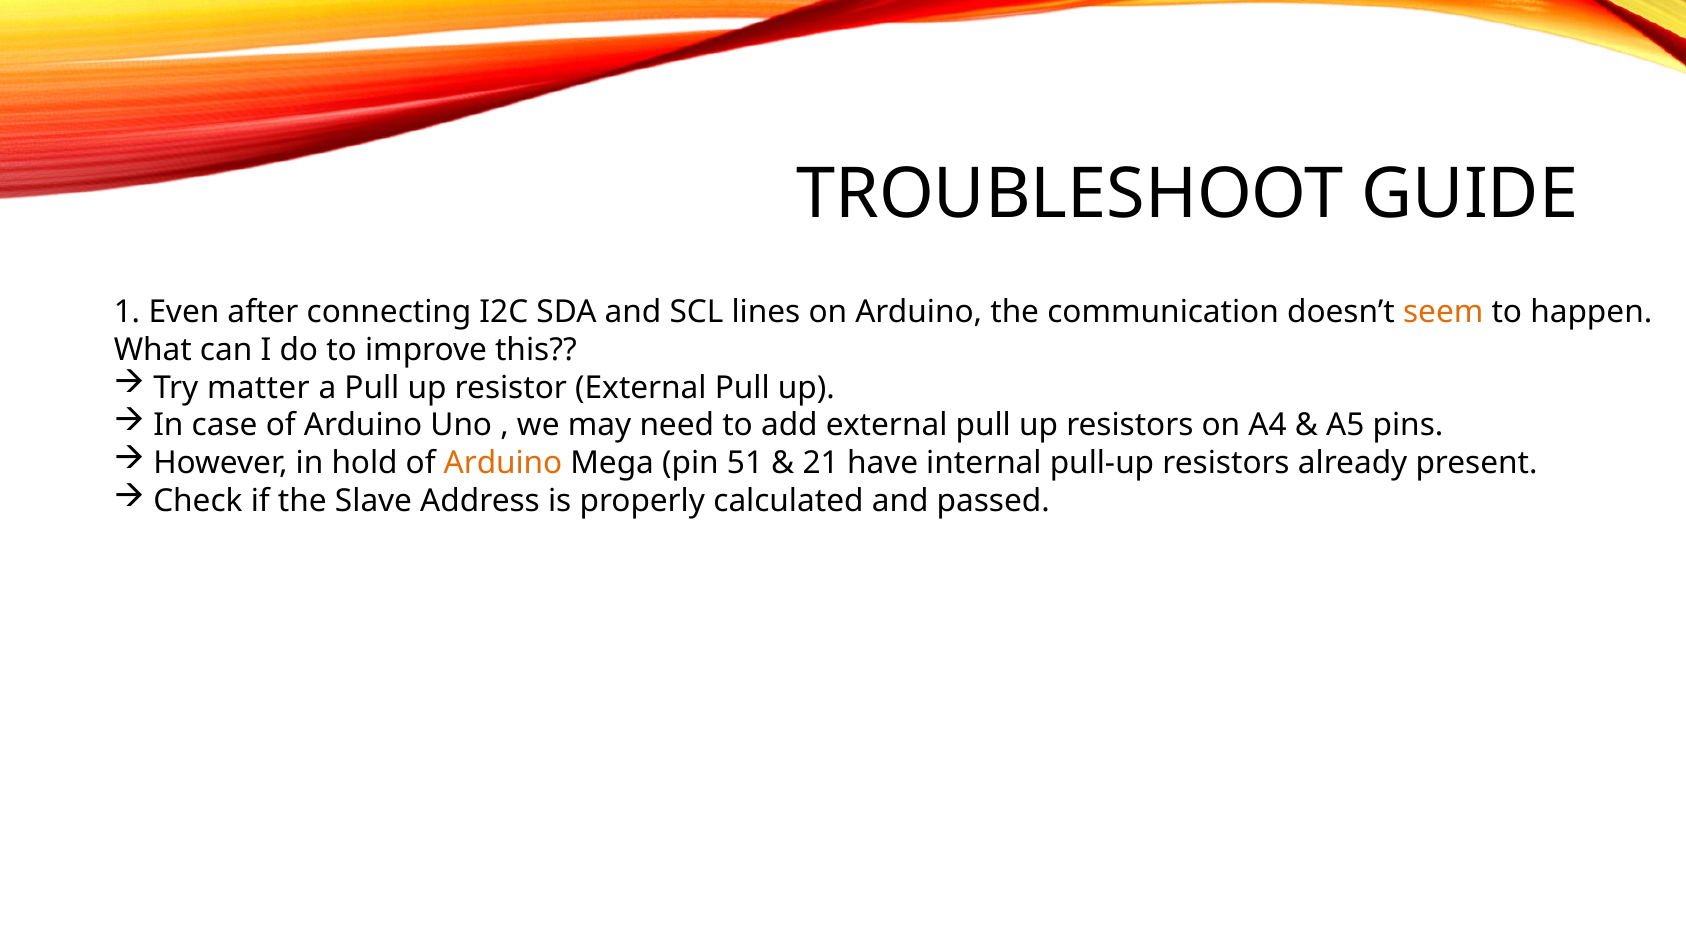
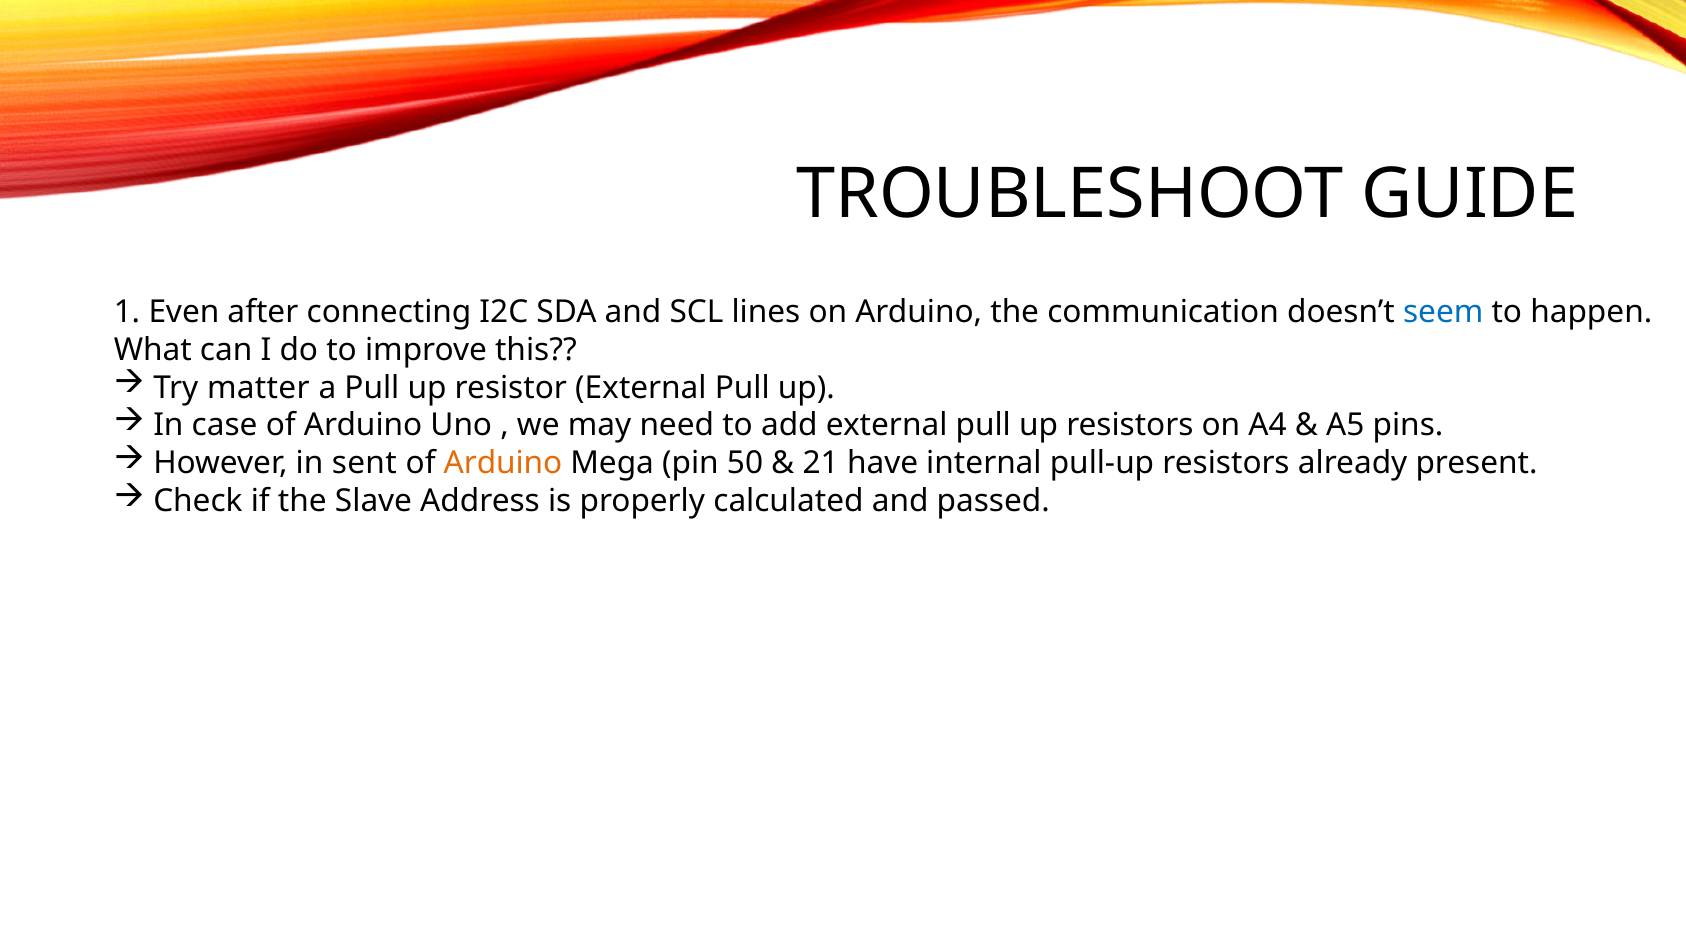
seem colour: orange -> blue (1443, 312)
hold: hold -> sent (364, 464)
51: 51 -> 50 (745, 464)
